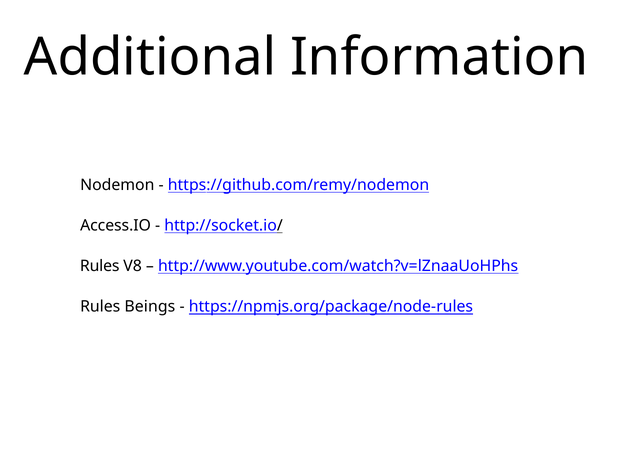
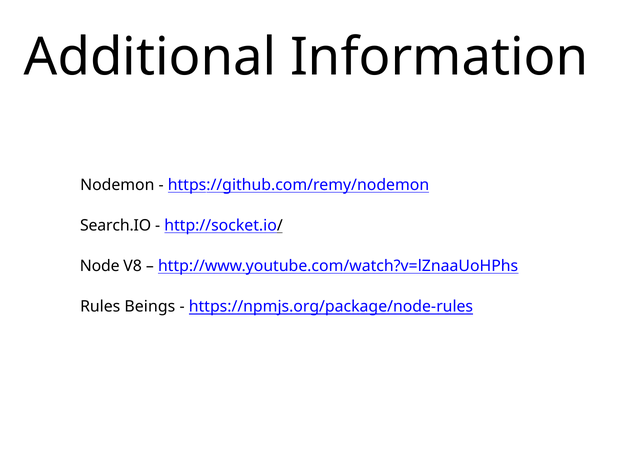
Access.IO: Access.IO -> Search.IO (116, 225)
Rules: Rules -> Node (100, 266)
